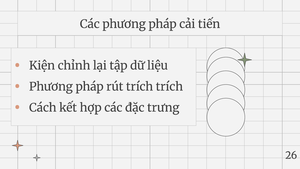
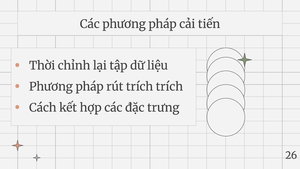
Kiện: Kiện -> Thời (42, 66)
